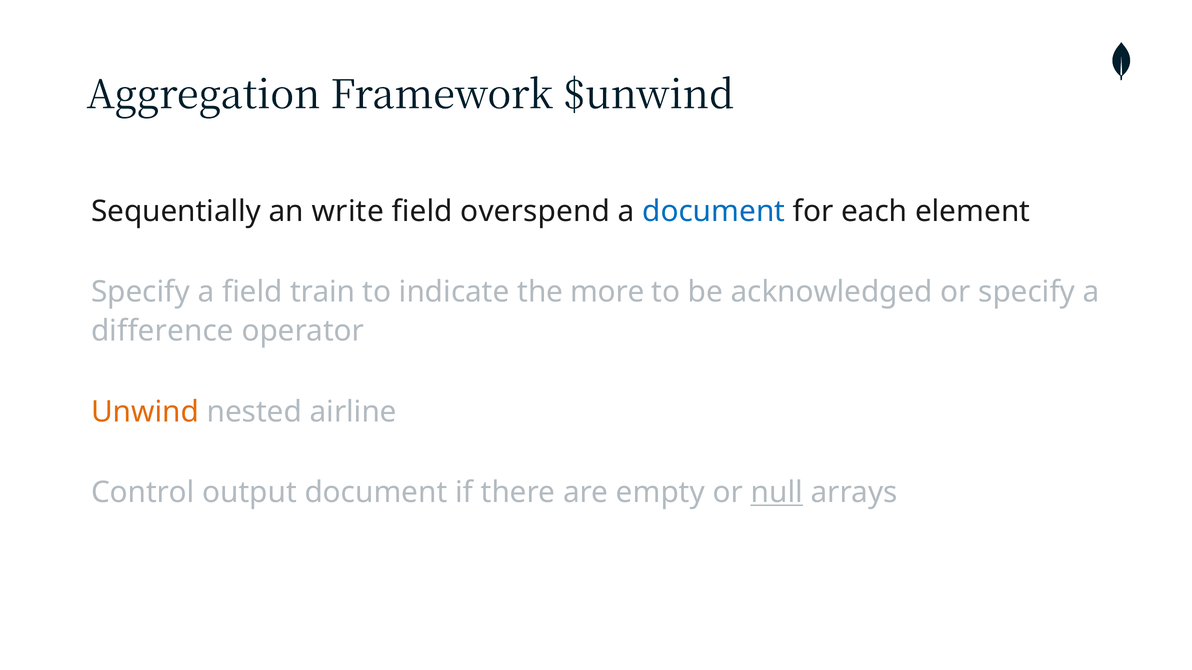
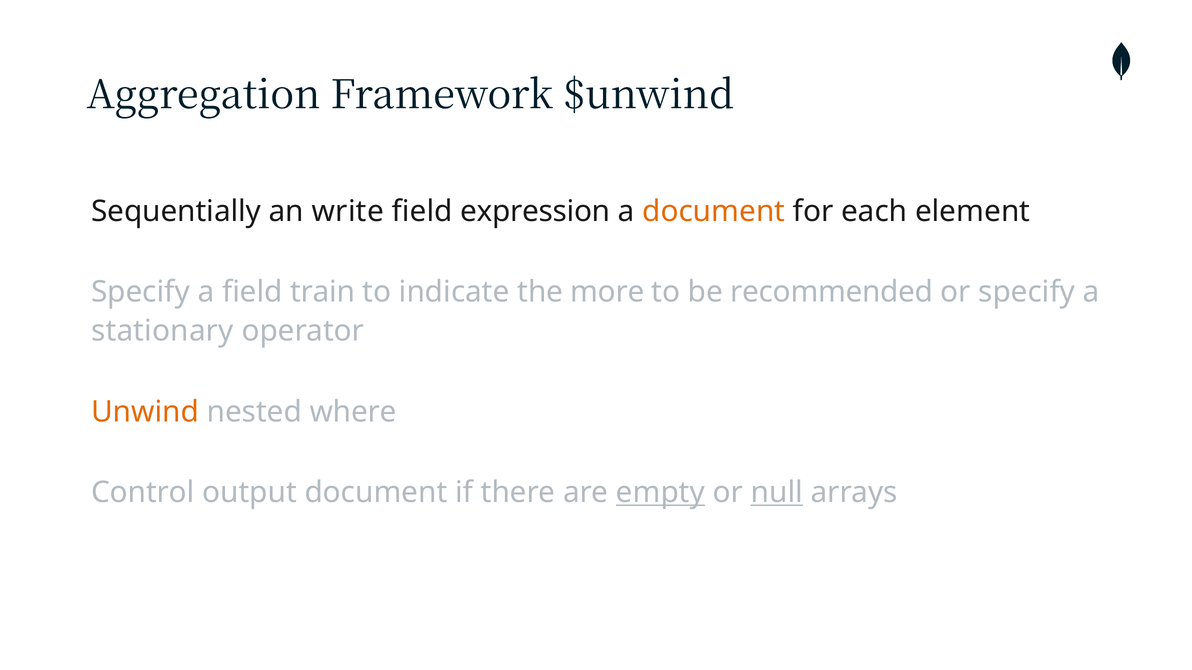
overspend: overspend -> expression (535, 211)
document colour: blue -> orange (714, 211)
acknowledged: acknowledged -> recommended (832, 292)
difference: difference -> stationary (162, 331)
airline: airline -> where (353, 412)
empty underline: none -> present (660, 493)
